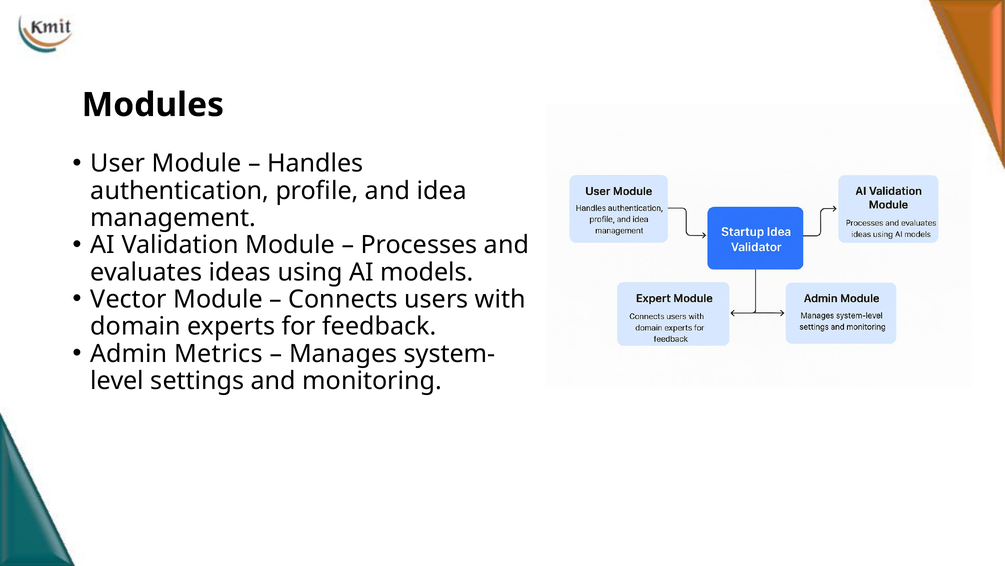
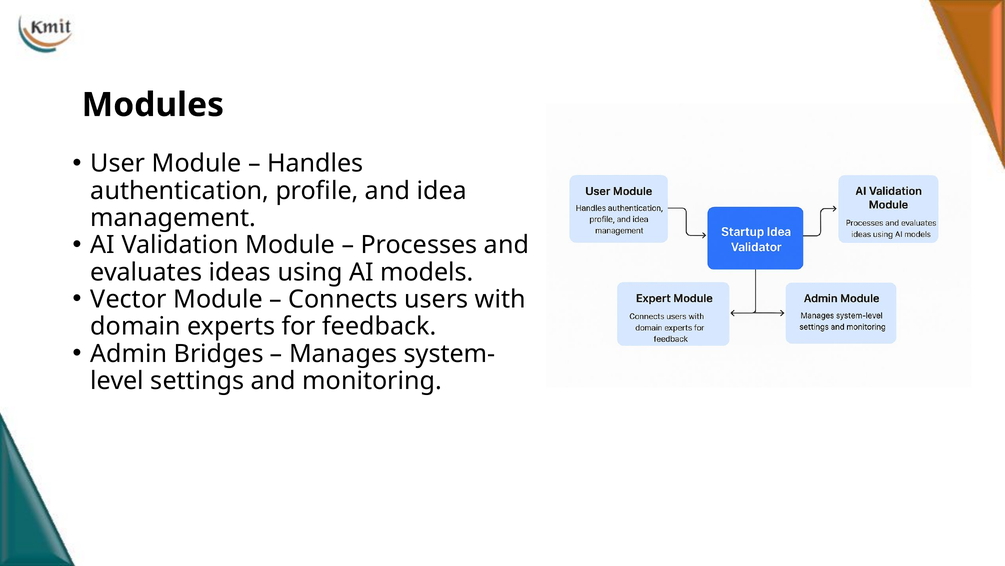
Metrics: Metrics -> Bridges (219, 353)
